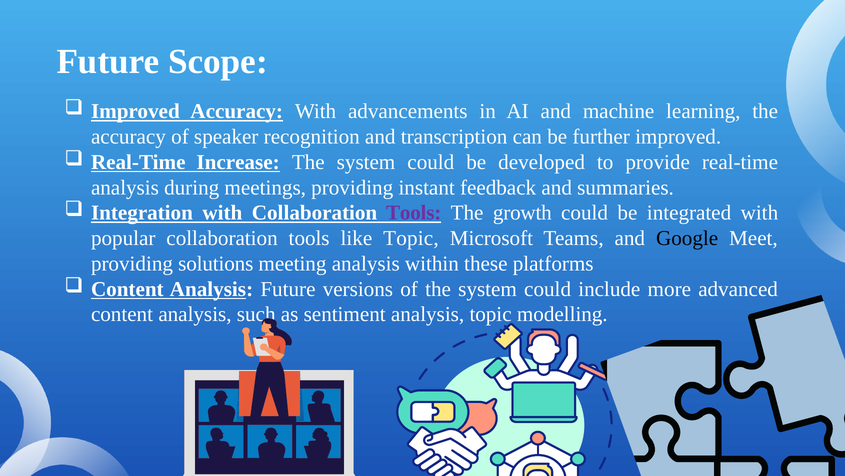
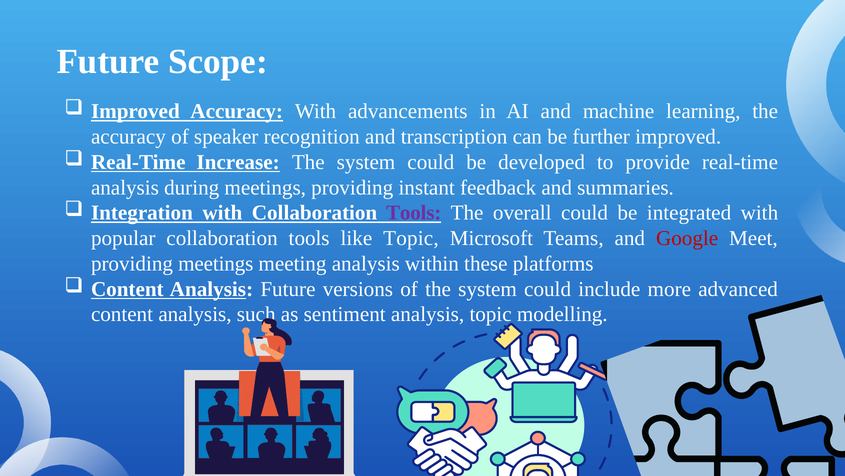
growth: growth -> overall (522, 213)
Google colour: black -> red (687, 238)
providing solutions: solutions -> meetings (216, 263)
